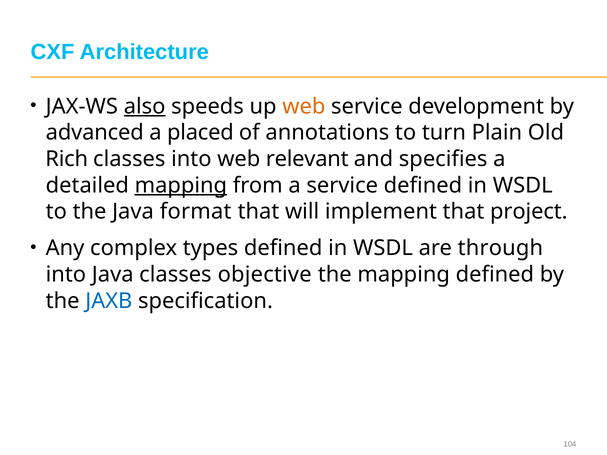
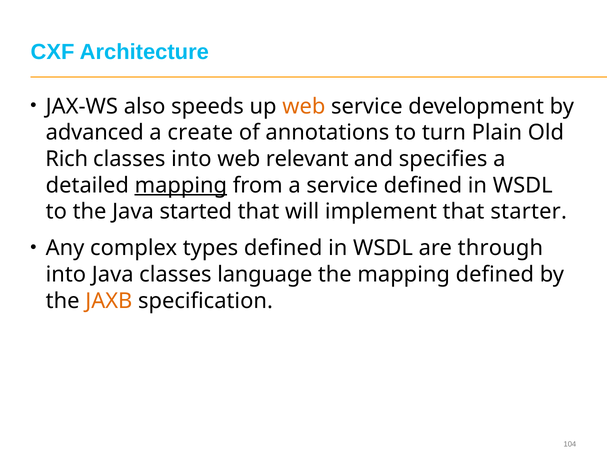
also underline: present -> none (145, 106)
placed: placed -> create (200, 133)
format: format -> started (196, 212)
project: project -> starter (529, 212)
objective: objective -> language (265, 275)
JAXB colour: blue -> orange (109, 301)
